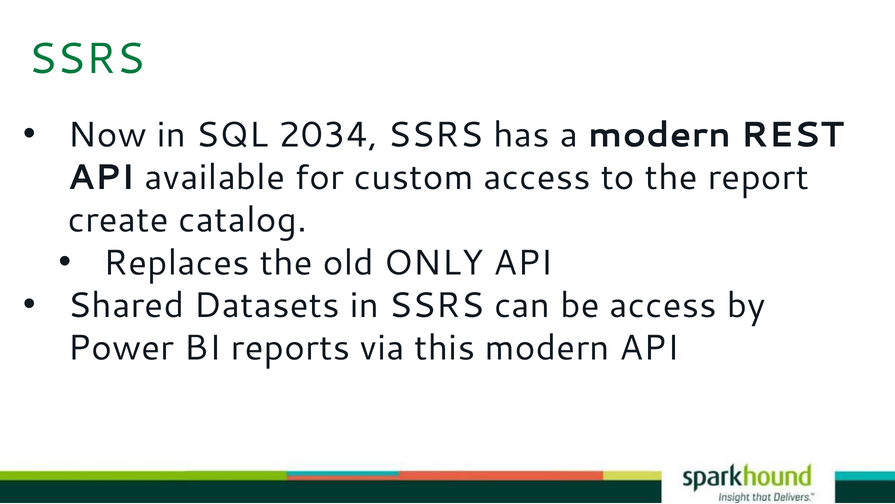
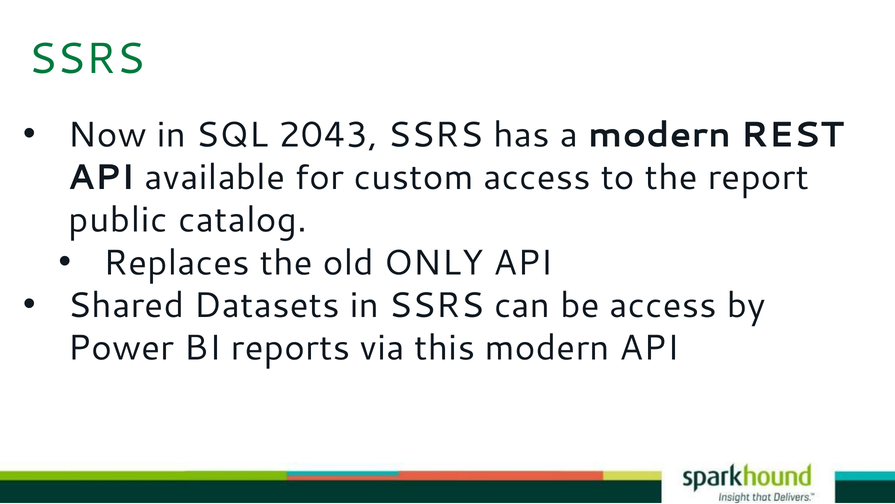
2034: 2034 -> 2043 (328, 135)
create: create -> public (118, 220)
